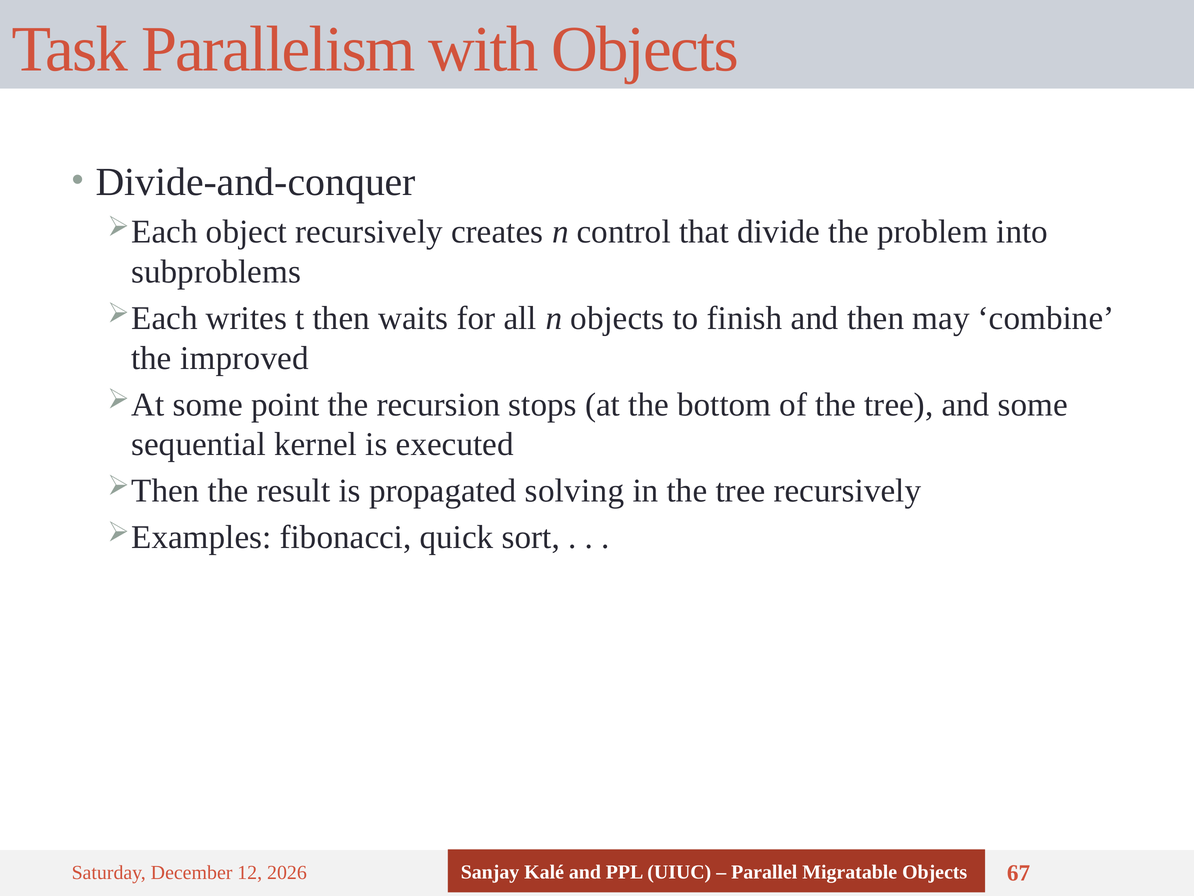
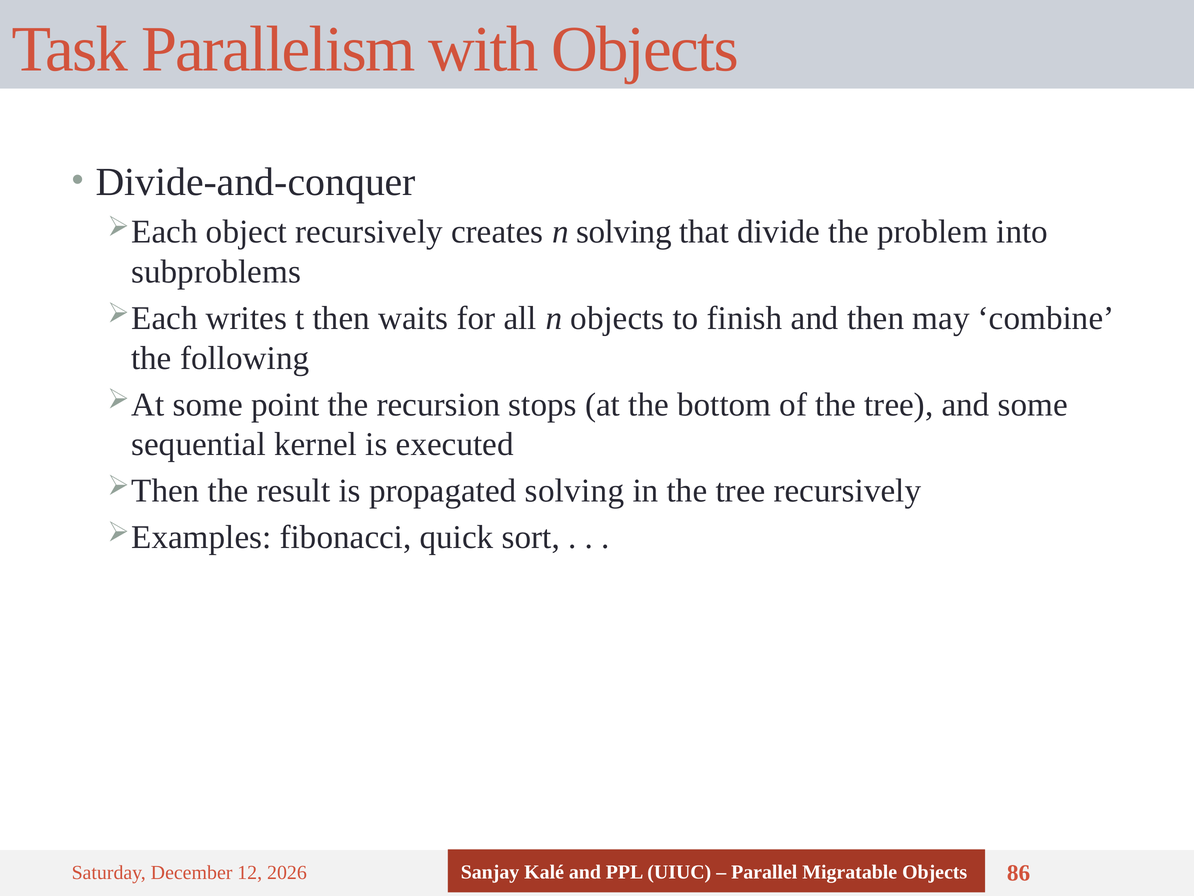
n control: control -> solving (624, 232)
improved: improved -> following (245, 358)
67: 67 -> 86 (1019, 873)
